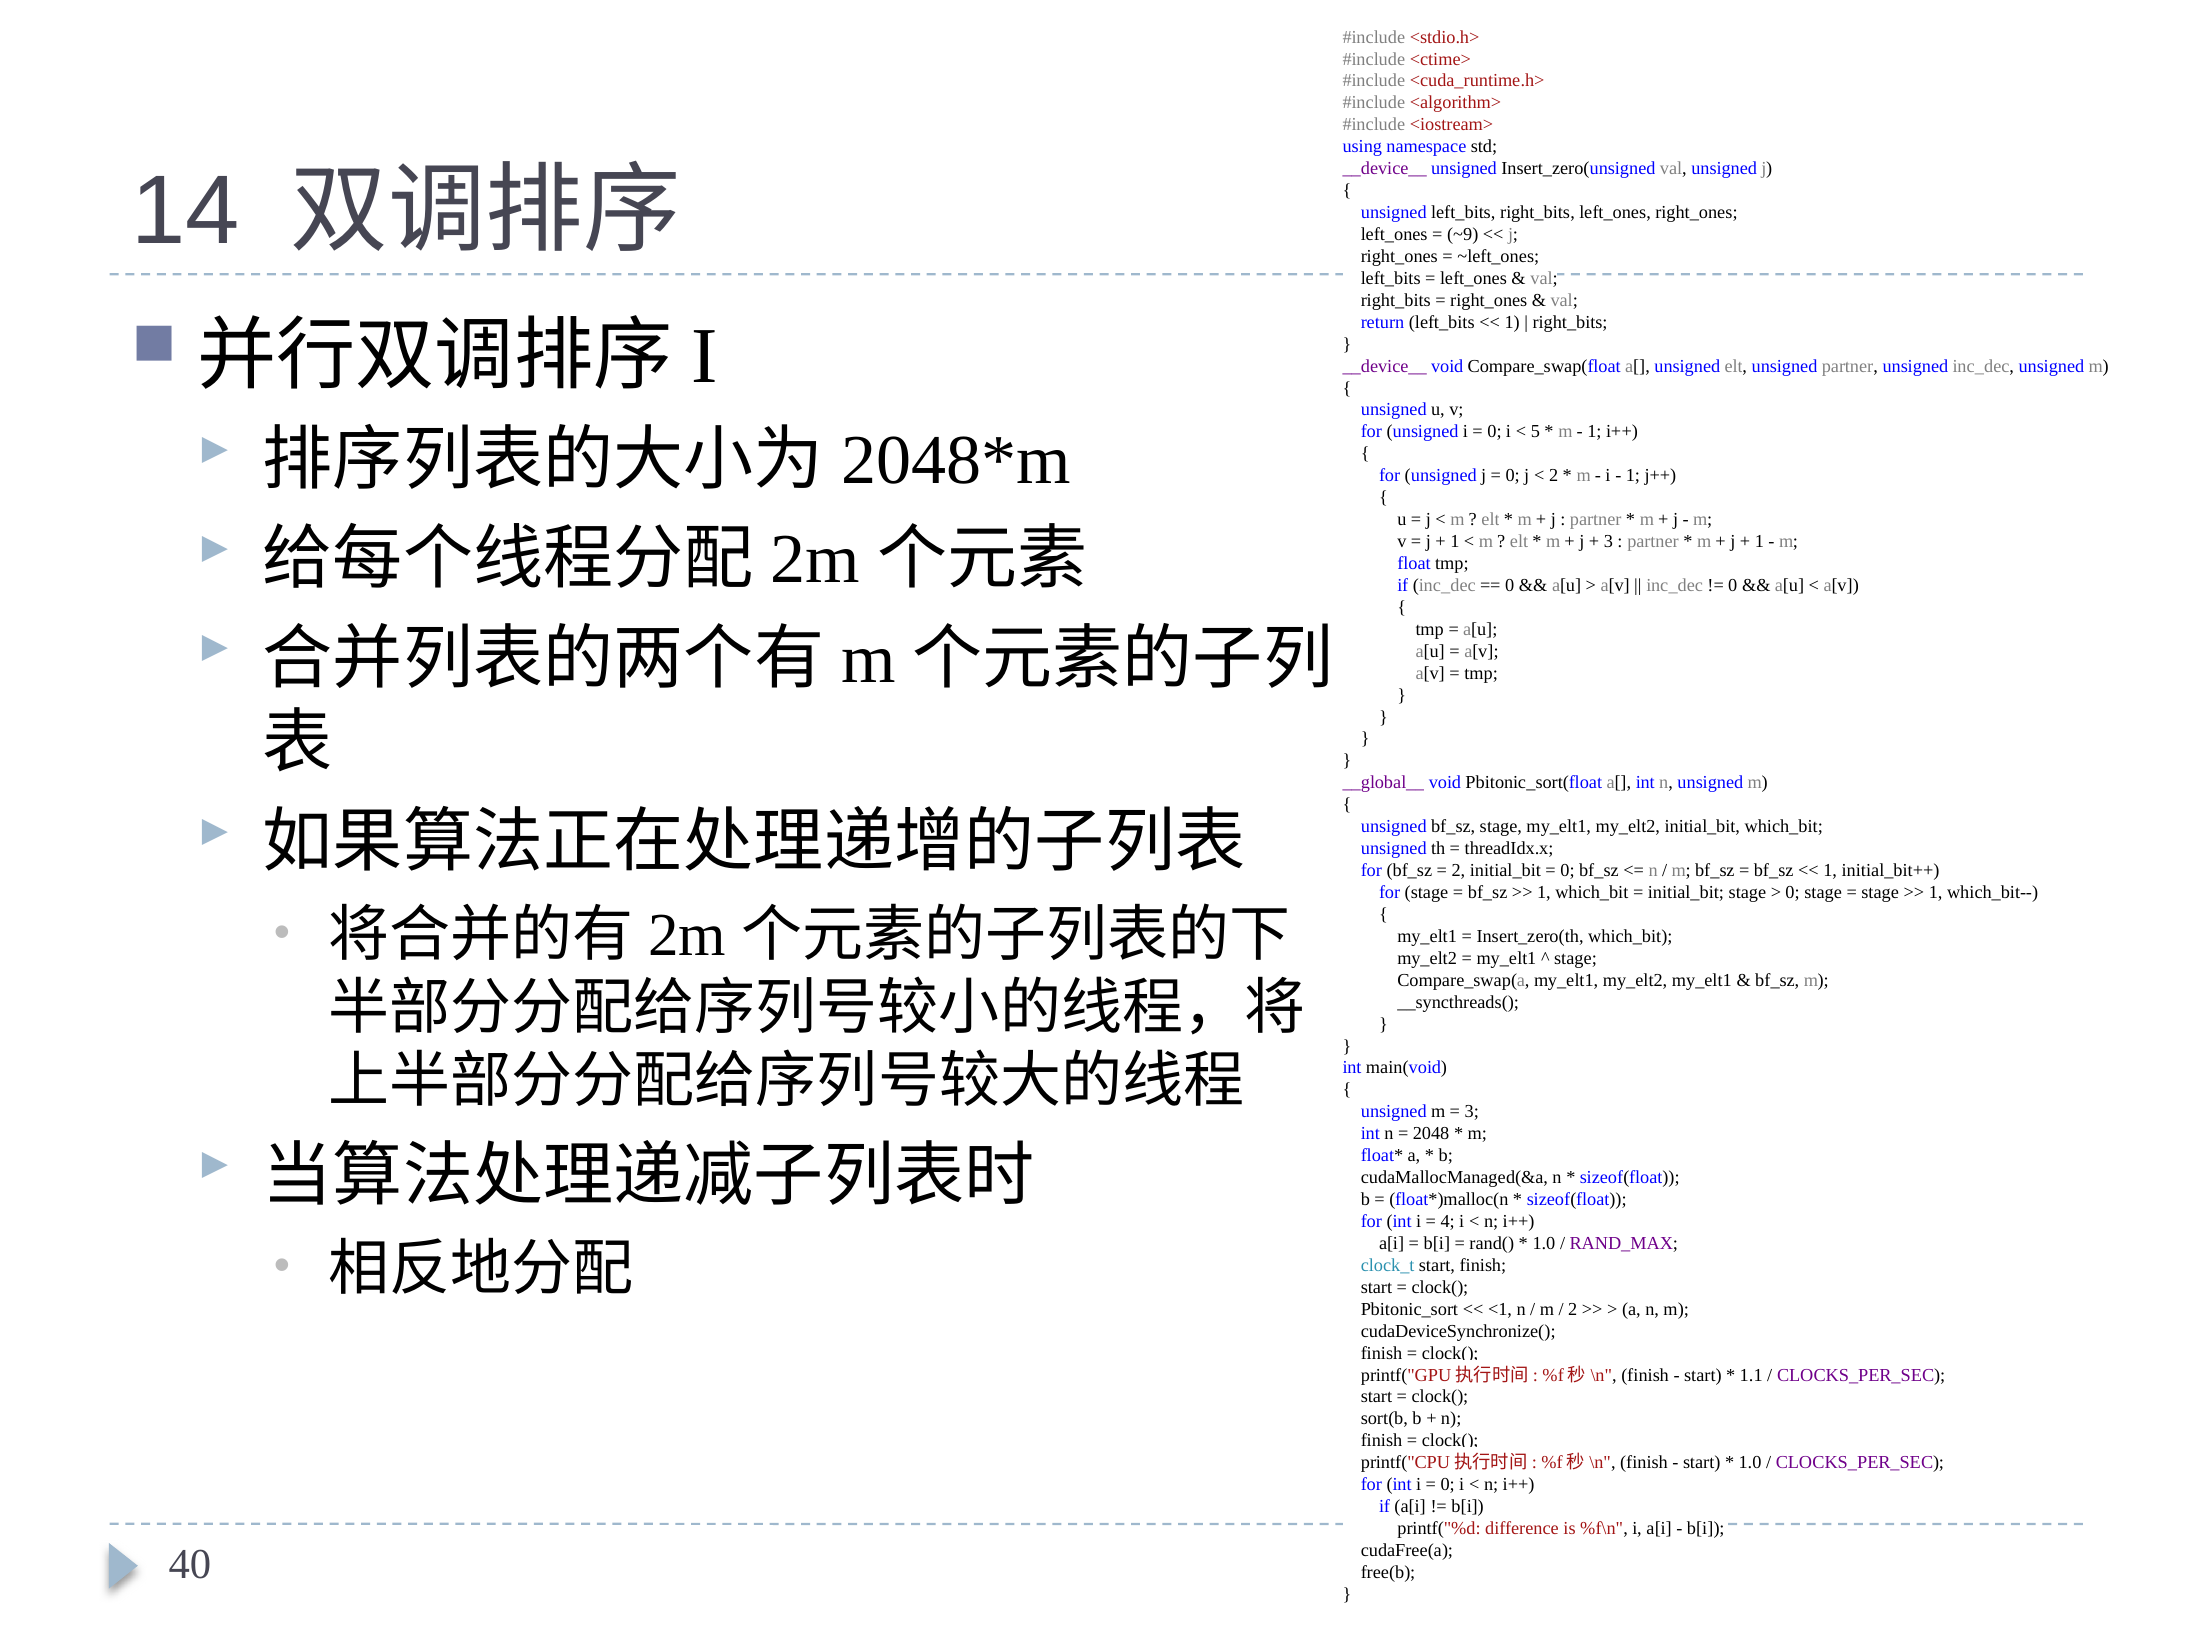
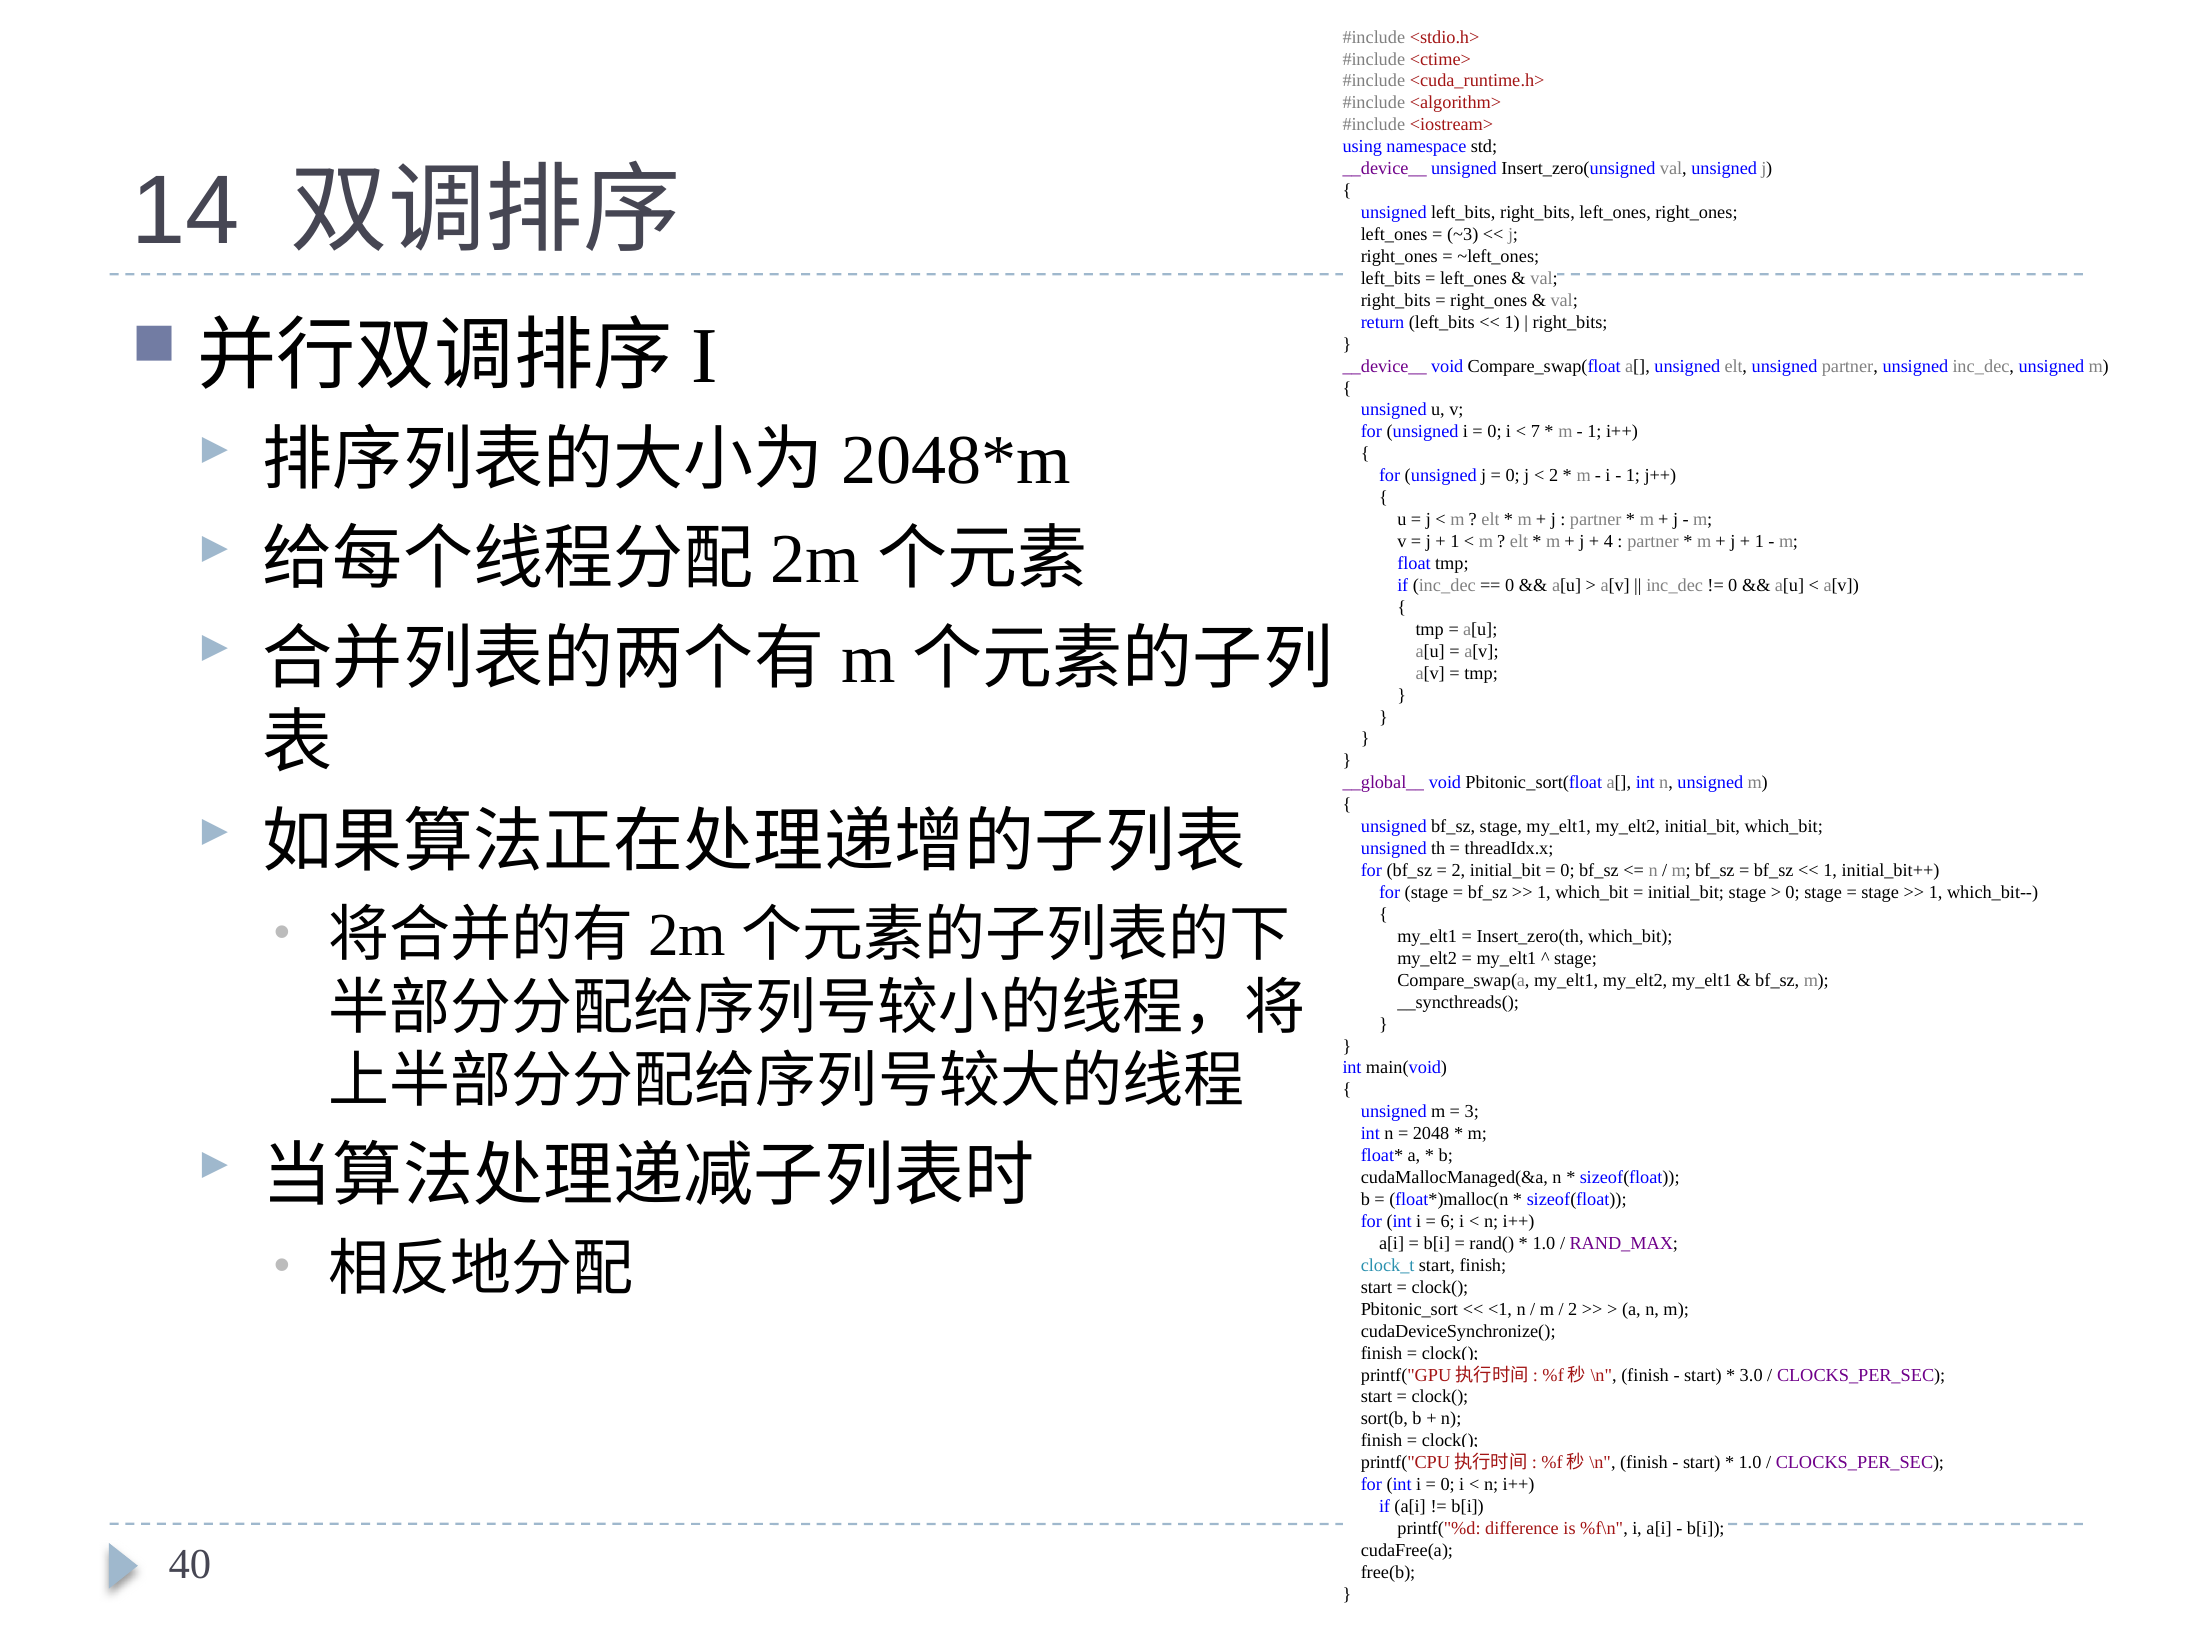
~9: ~9 -> ~3 (1463, 234)
5: 5 -> 7 (1535, 432)
3: 3 -> 4 (1608, 541)
4: 4 -> 6 (1448, 1221)
1.1: 1.1 -> 3.0 (1751, 1375)
